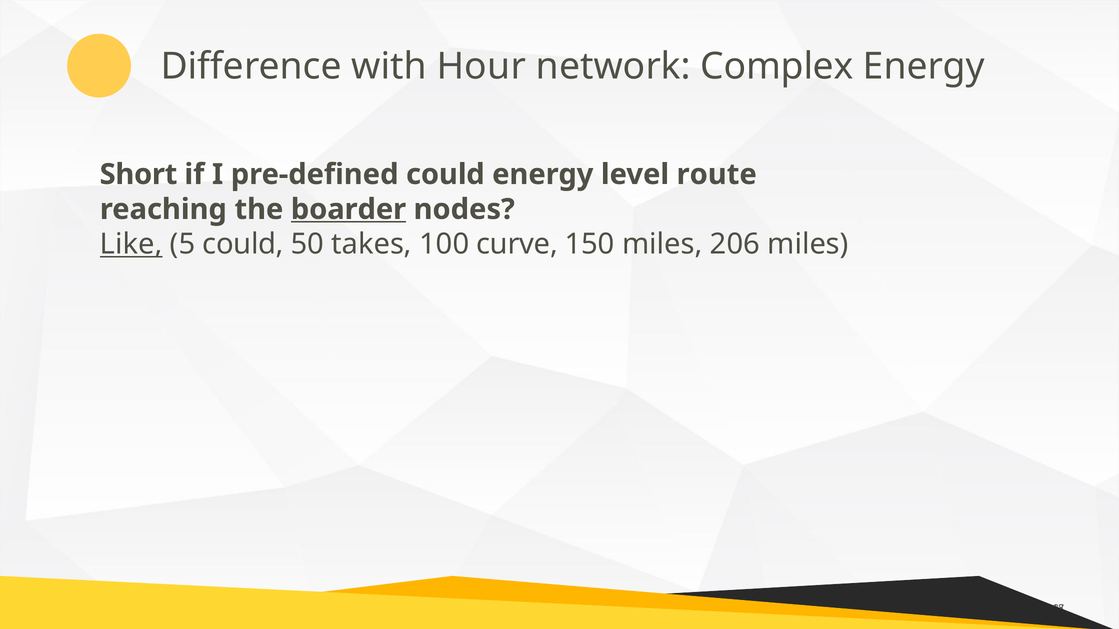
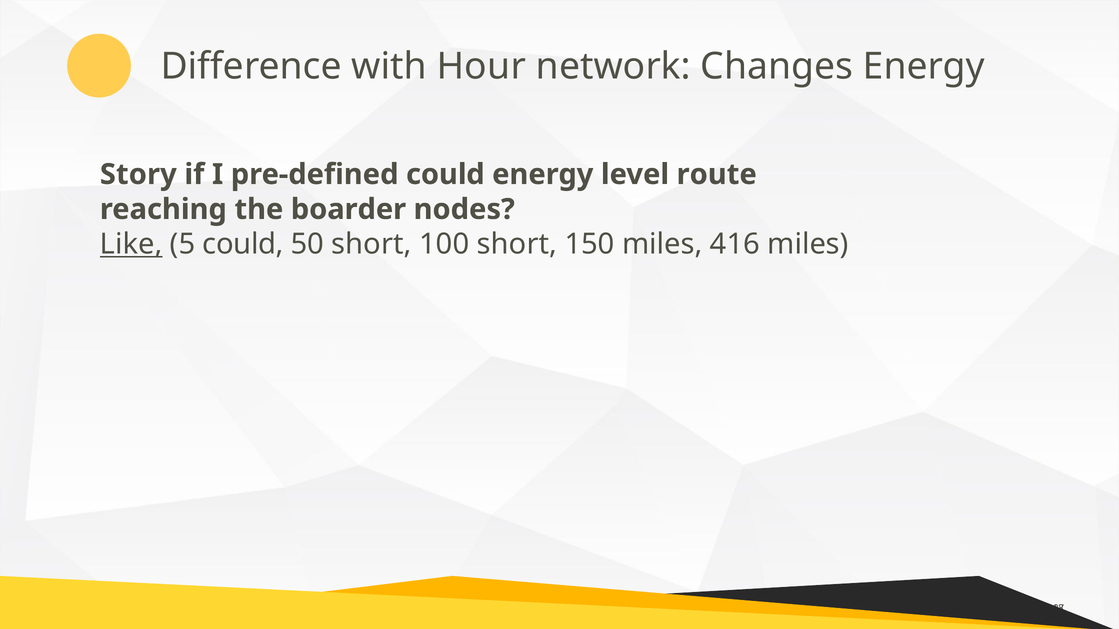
Complex: Complex -> Changes (777, 67)
Short: Short -> Story (138, 175)
boarder underline: present -> none (348, 209)
50 takes: takes -> short (372, 244)
100 curve: curve -> short (517, 244)
206: 206 -> 416 (735, 244)
